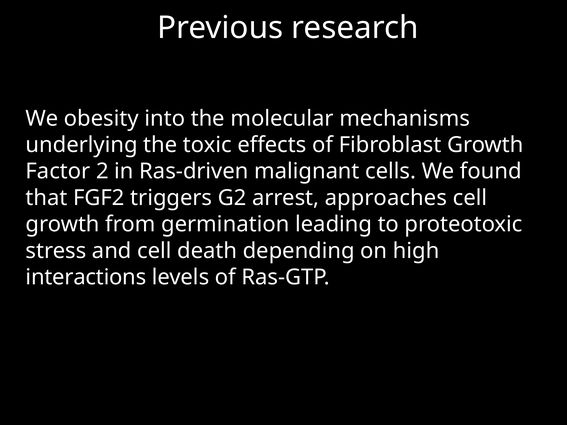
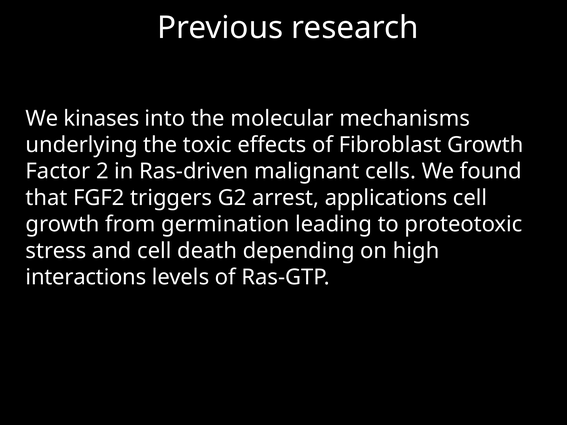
obesity: obesity -> kinases (101, 119)
approaches: approaches -> applications (386, 198)
